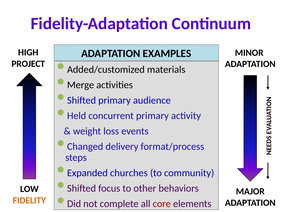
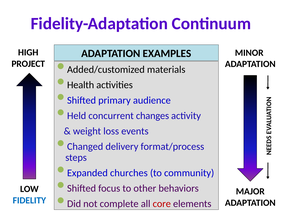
Merge: Merge -> Health (81, 85)
concurrent primary: primary -> changes (152, 115)
FIDELITY colour: orange -> blue (29, 200)
